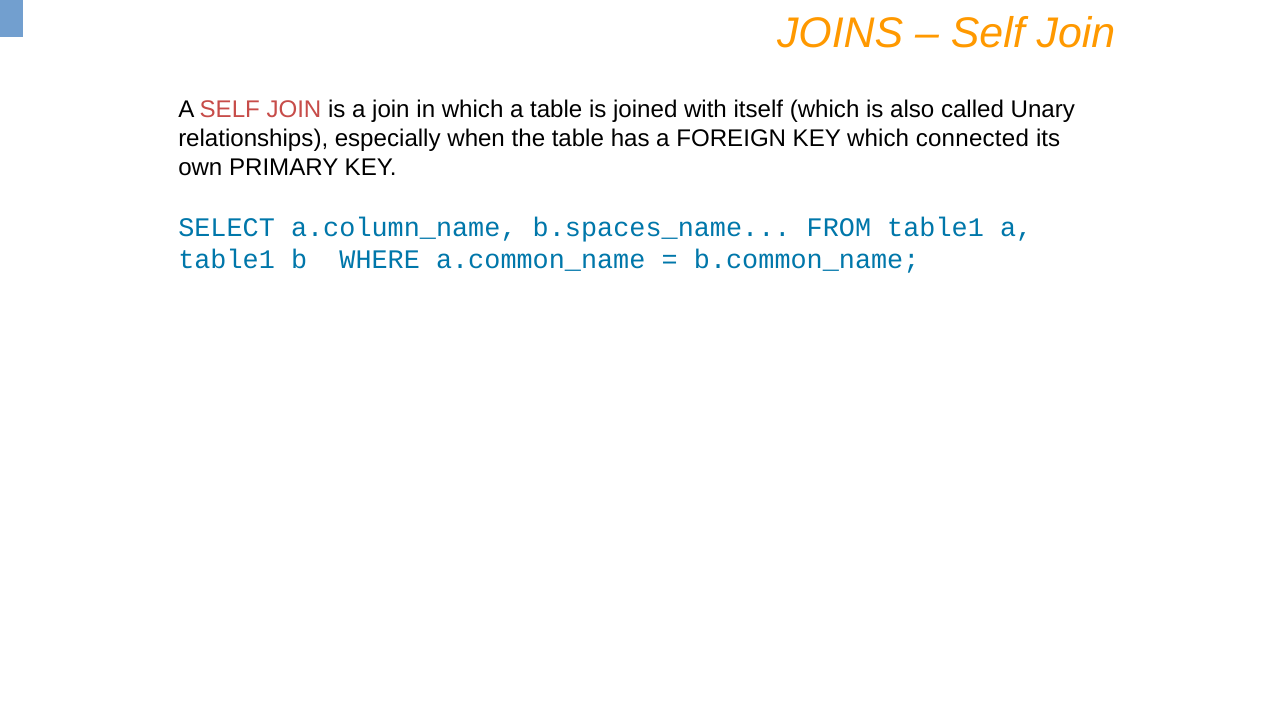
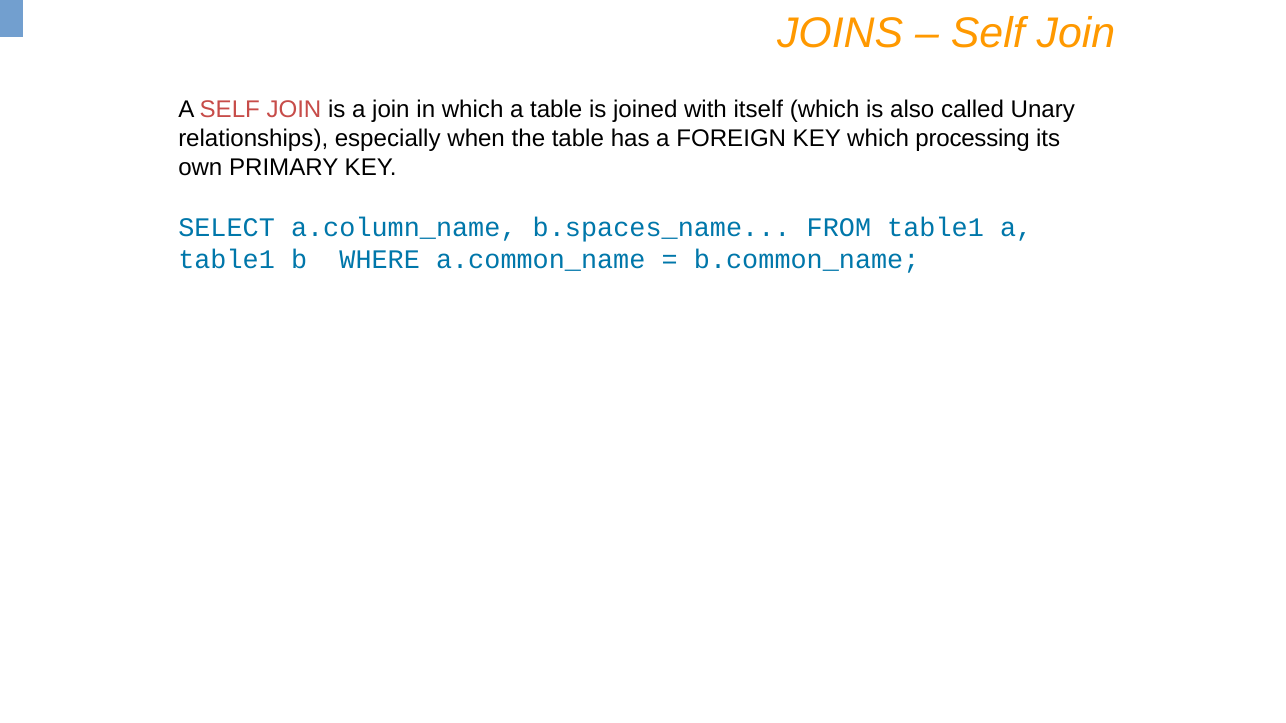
connected: connected -> processing (973, 138)
